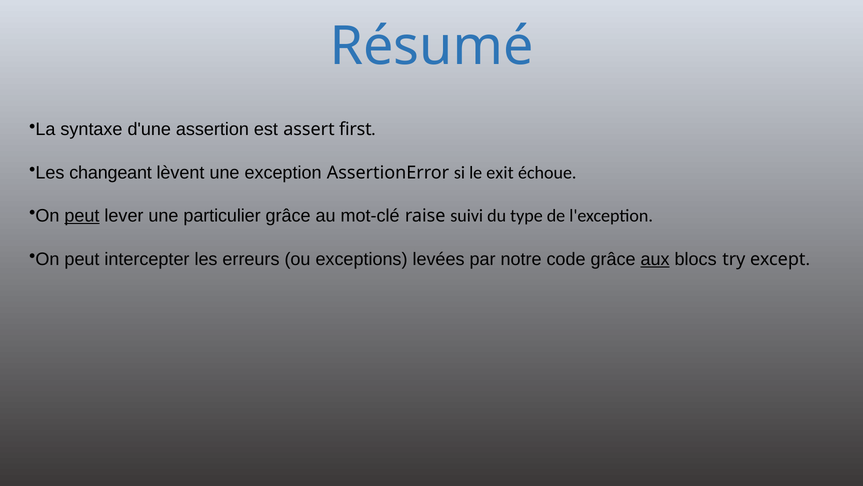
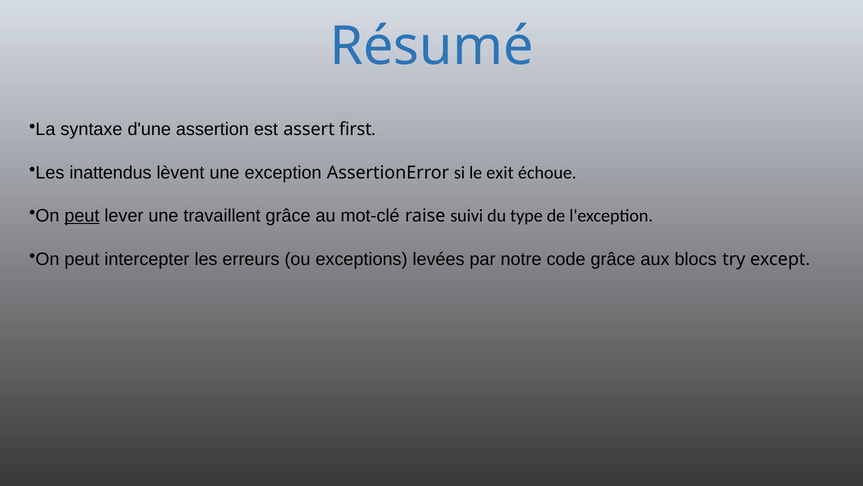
changeant: changeant -> inattendus (111, 172)
particulier: particulier -> travaillent (222, 216)
aux underline: present -> none (655, 259)
